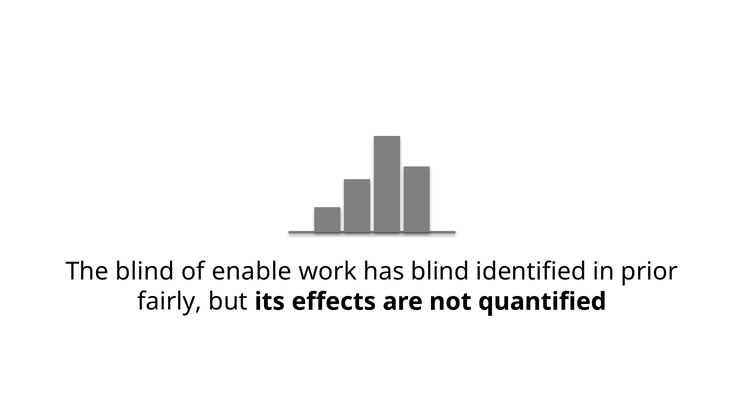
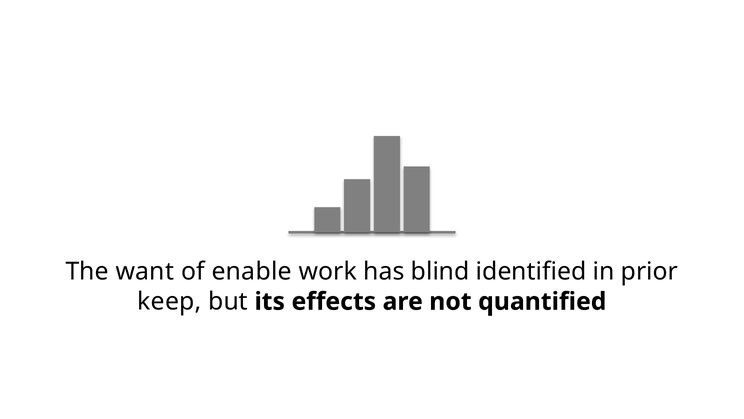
The blind: blind -> want (145, 271)
fairly: fairly -> keep (170, 301)
